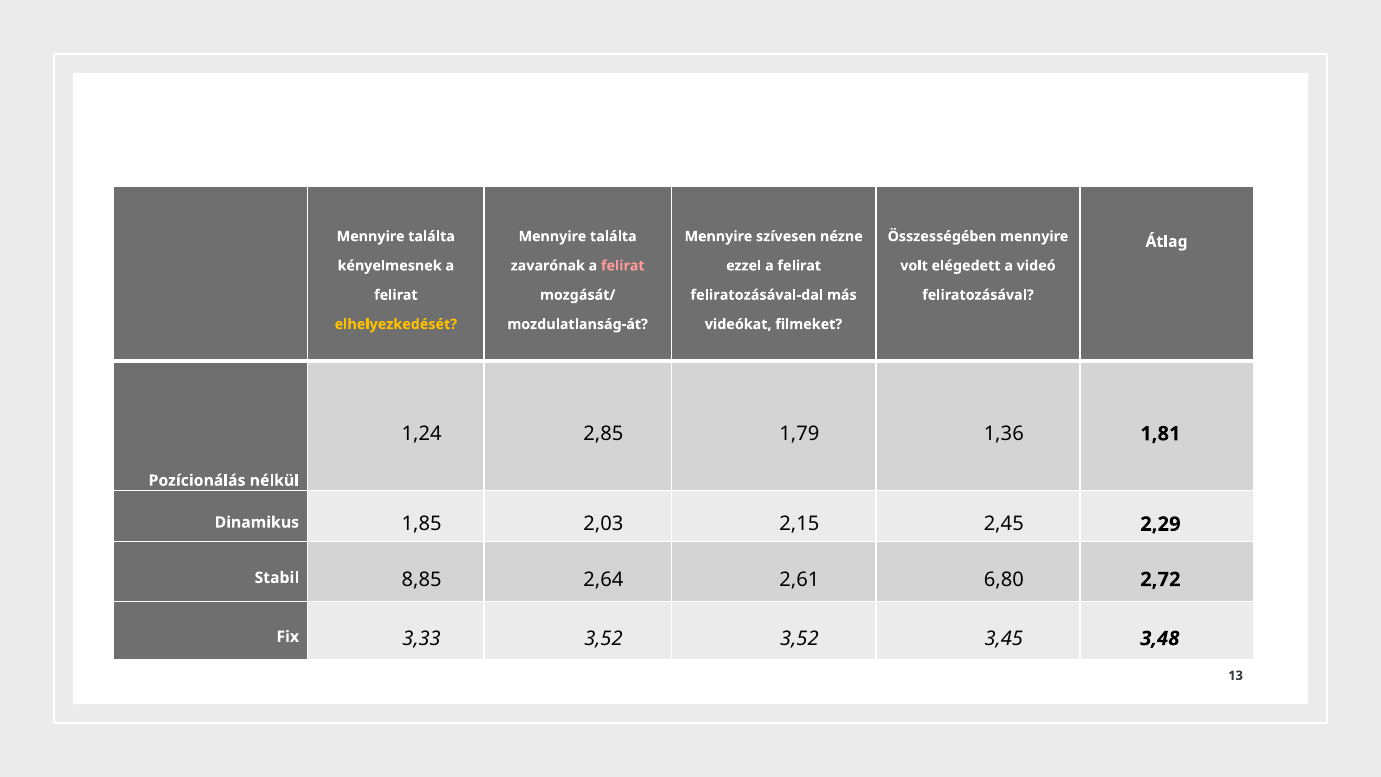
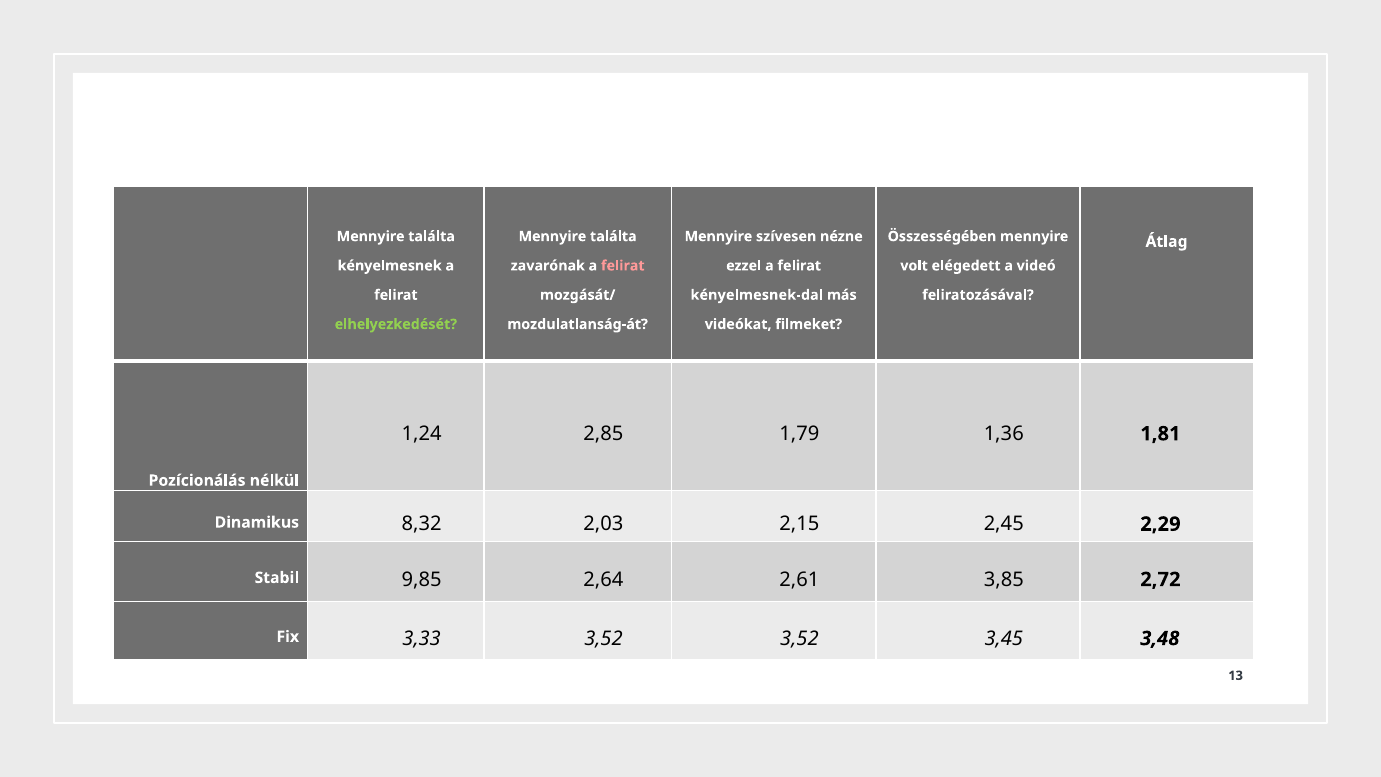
feliratozásával-dal: feliratozásával-dal -> kényelmesnek-dal (757, 295)
elhelyezkedését colour: yellow -> light green (396, 324)
1,85: 1,85 -> 8,32 (422, 524)
8,85: 8,85 -> 9,85 (422, 579)
6,80: 6,80 -> 3,85 (1004, 579)
